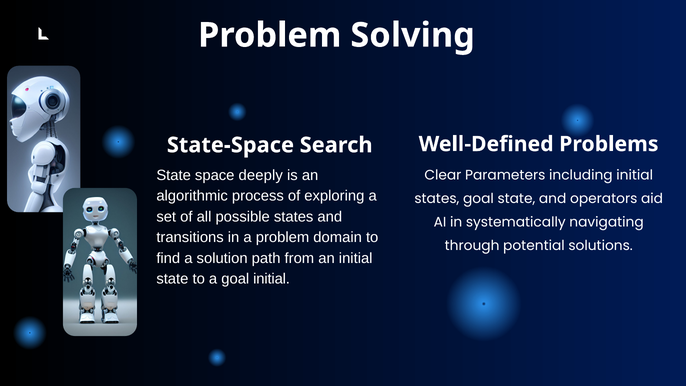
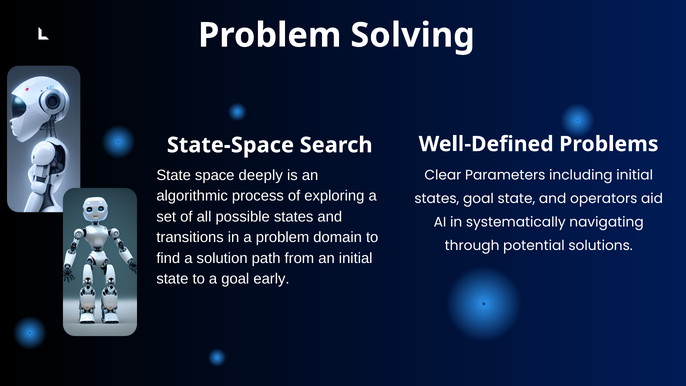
goal initial: initial -> early (271, 279)
